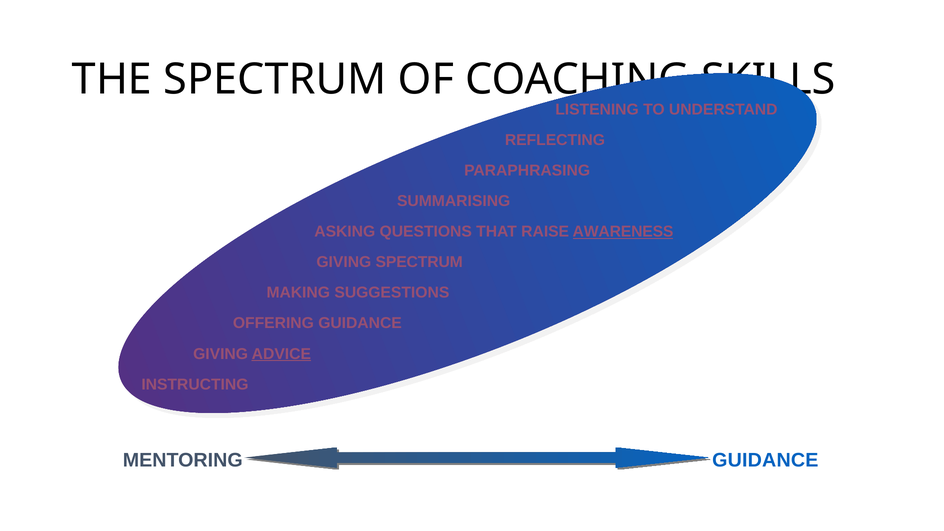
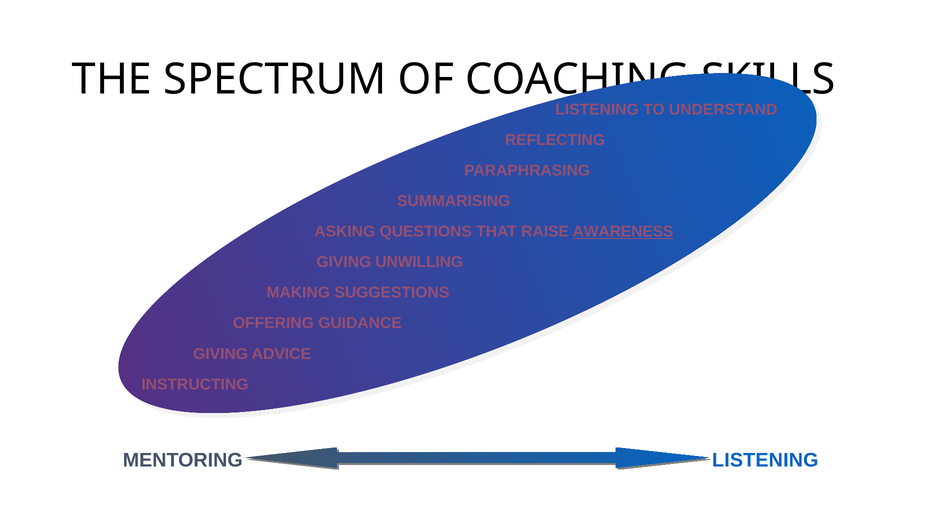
GIVING SPECTRUM: SPECTRUM -> UNWILLING (419, 262)
ADVICE underline: present -> none (281, 354)
MENTORING GUIDANCE: GUIDANCE -> LISTENING (765, 460)
